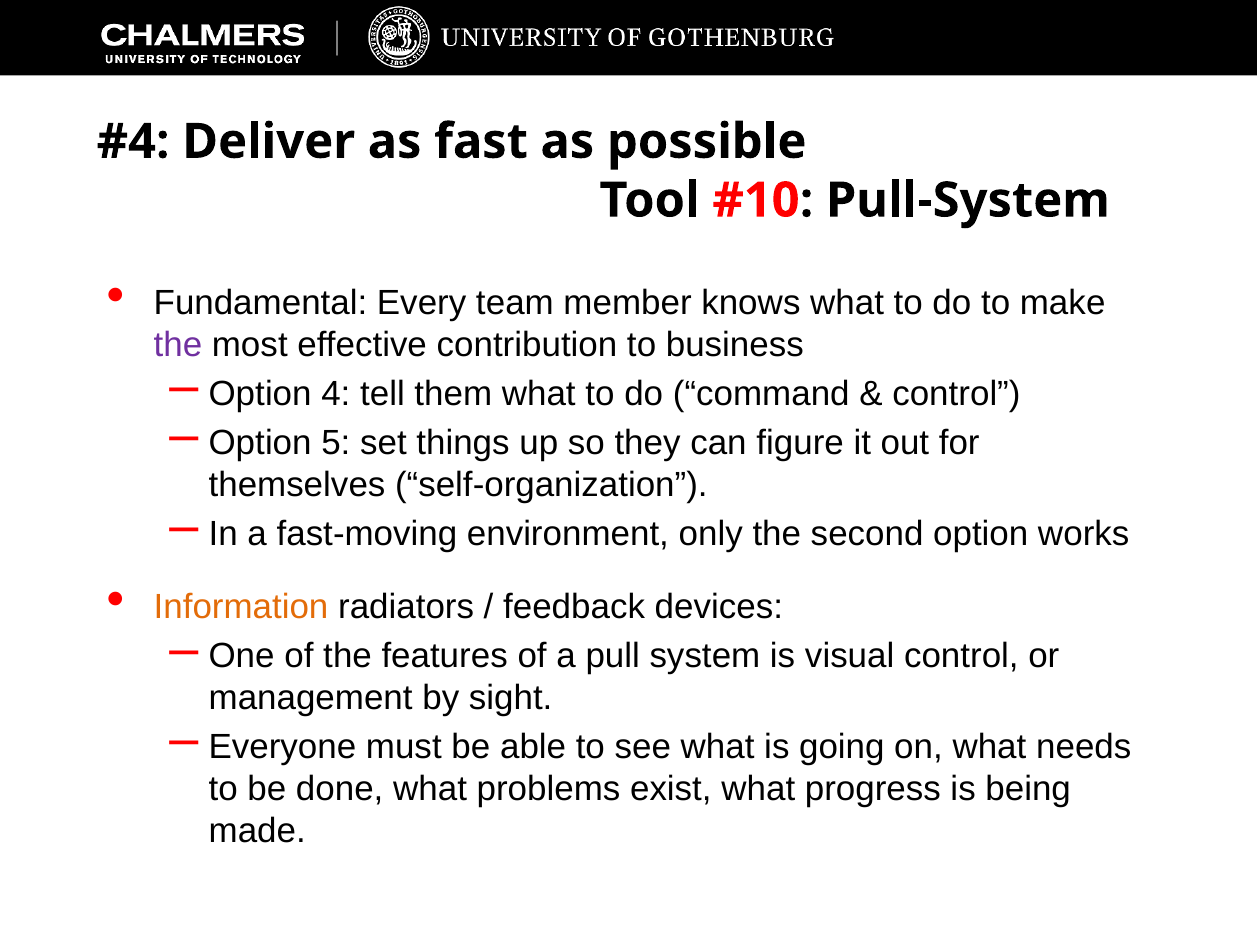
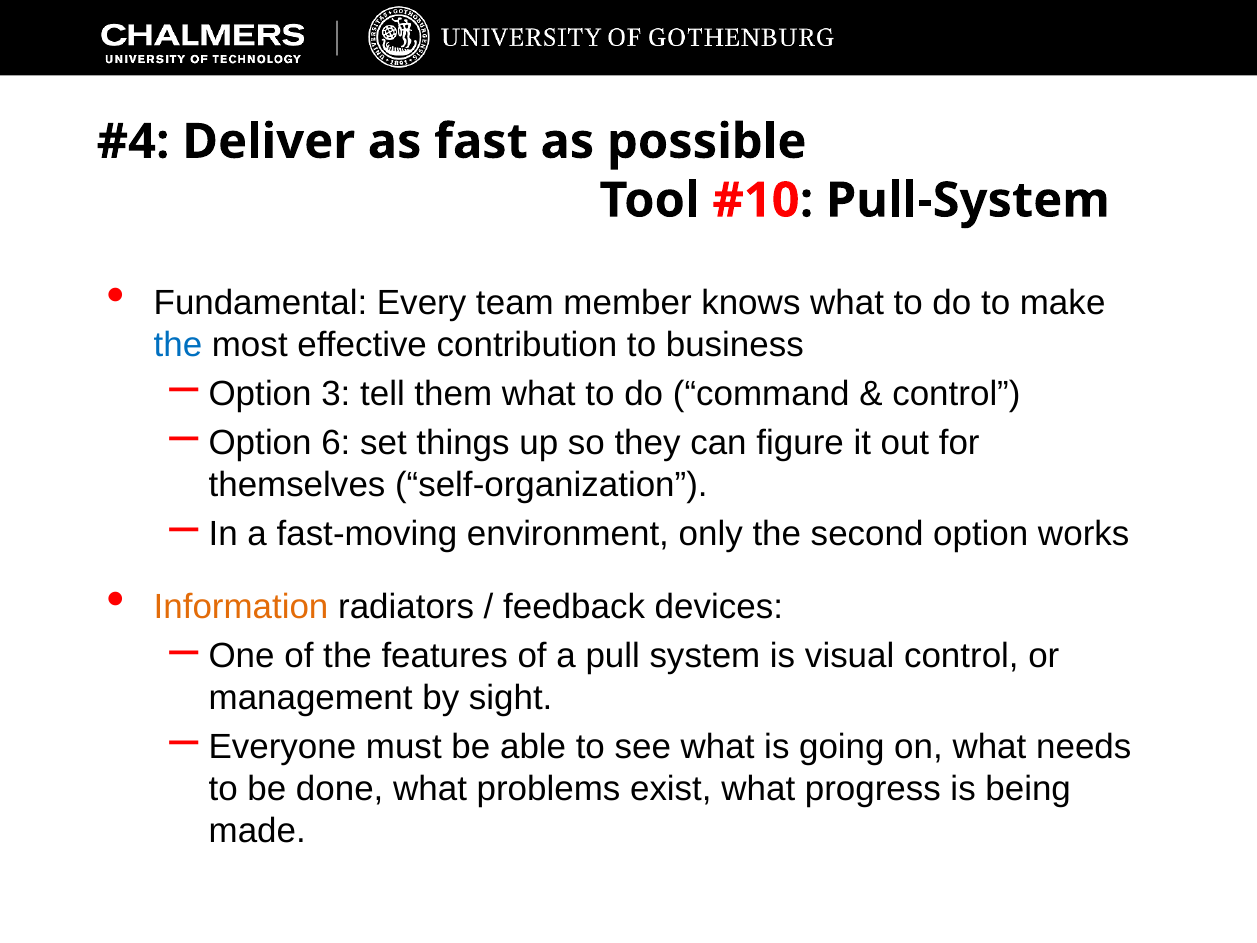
the colour: purple -> blue (178, 345)
4: 4 -> 3 (336, 394)
5: 5 -> 6 (336, 443)
